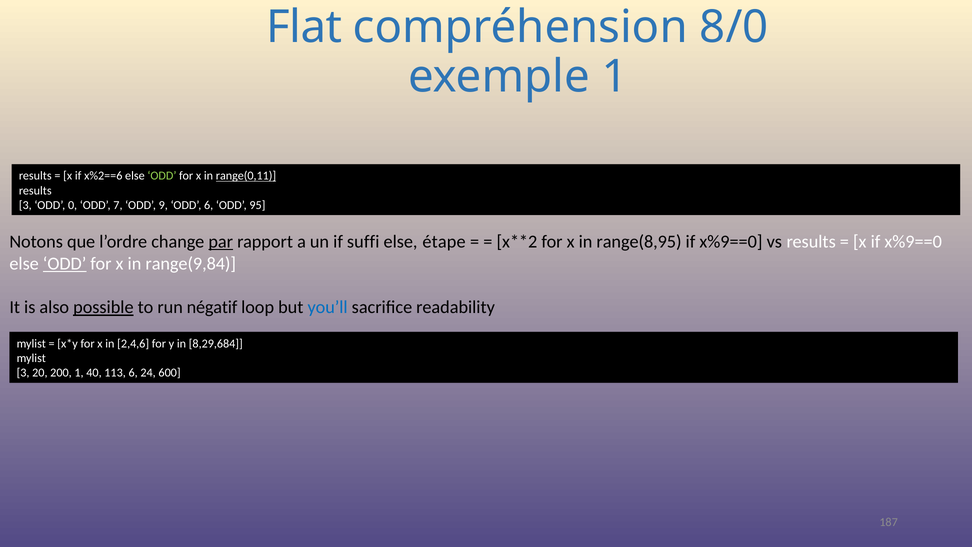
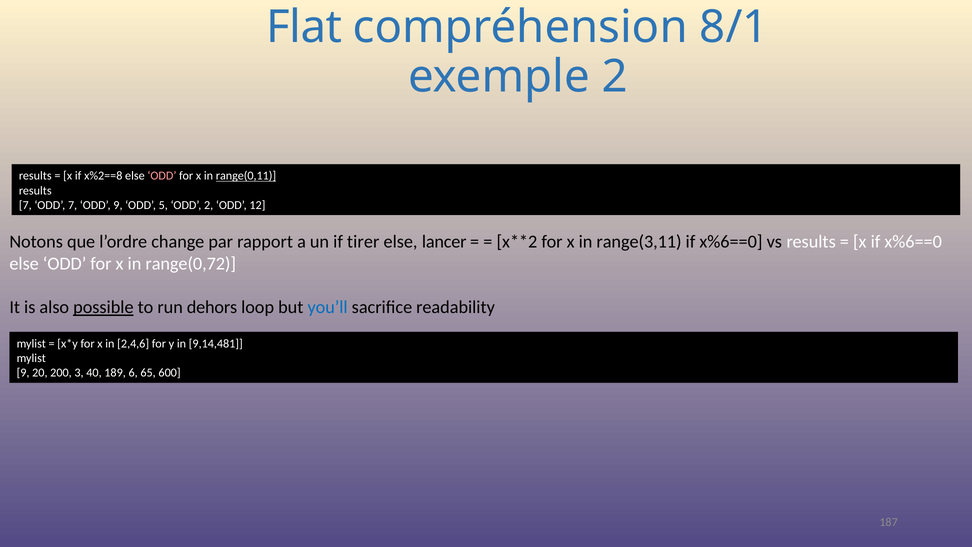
8/0: 8/0 -> 8/1 (734, 27)
exemple 1: 1 -> 2 (615, 76)
x%2==6: x%2==6 -> x%2==8 (103, 176)
ODD colour: light green -> pink (162, 176)
3: 3 -> 7 (25, 205)
ODD 0: 0 -> 7 (73, 205)
ODD 7: 7 -> 9 (118, 205)
9: 9 -> 5 (163, 205)
ODD 6: 6 -> 2 (209, 205)
95: 95 -> 12 (257, 205)
par underline: present -> none (221, 242)
suffi: suffi -> tirer (363, 242)
étape: étape -> lancer (444, 242)
range(8,95: range(8,95 -> range(3,11 (639, 242)
x%9==0: x%9==0 -> x%6==0 (731, 242)
x if x%9==0: x%9==0 -> x%6==0 (913, 242)
ODD underline: present -> none (65, 264)
range(9,84: range(9,84 -> range(0,72 (191, 264)
négatif: négatif -> dehors (212, 307)
8,29,684: 8,29,684 -> 9,14,481 (216, 343)
3: 3 -> 9 (23, 373)
200 1: 1 -> 3 (79, 373)
113: 113 -> 189 (115, 373)
24: 24 -> 65 (148, 373)
